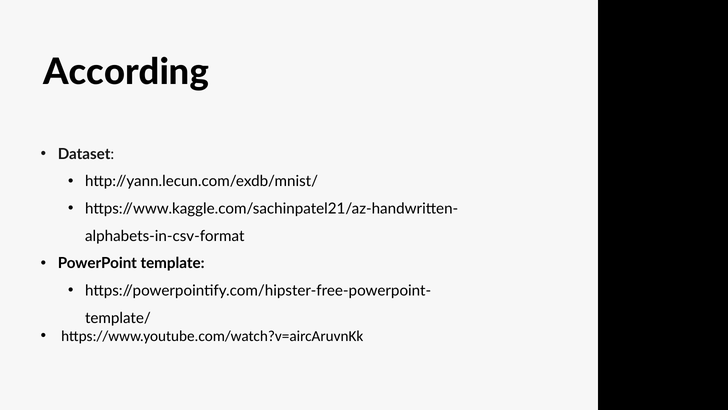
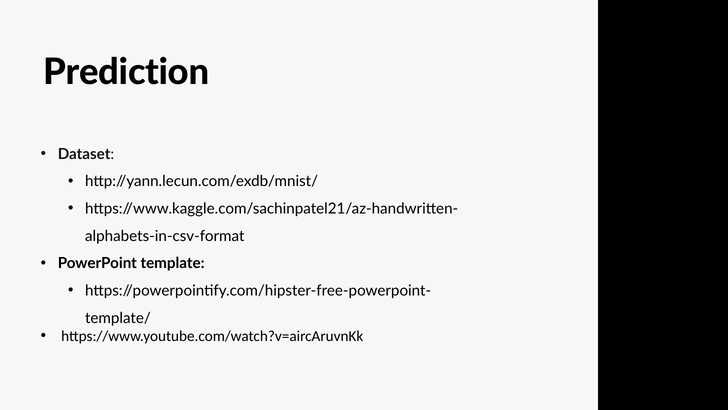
According: According -> Prediction (126, 72)
